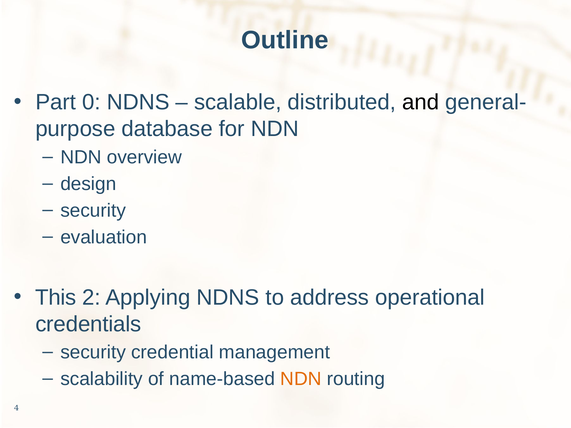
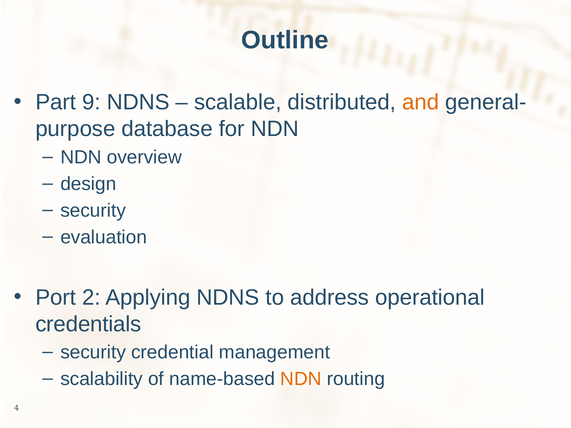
0: 0 -> 9 (91, 102)
and colour: black -> orange (421, 102)
This: This -> Port (56, 298)
